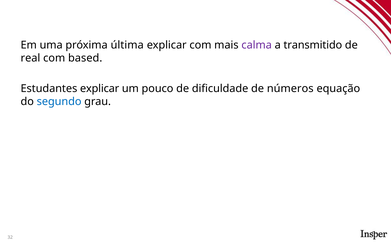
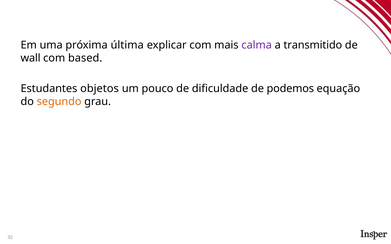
real: real -> wall (31, 58)
Estudantes explicar: explicar -> objetos (100, 89)
números: números -> podemos (290, 89)
segundo colour: blue -> orange (59, 102)
